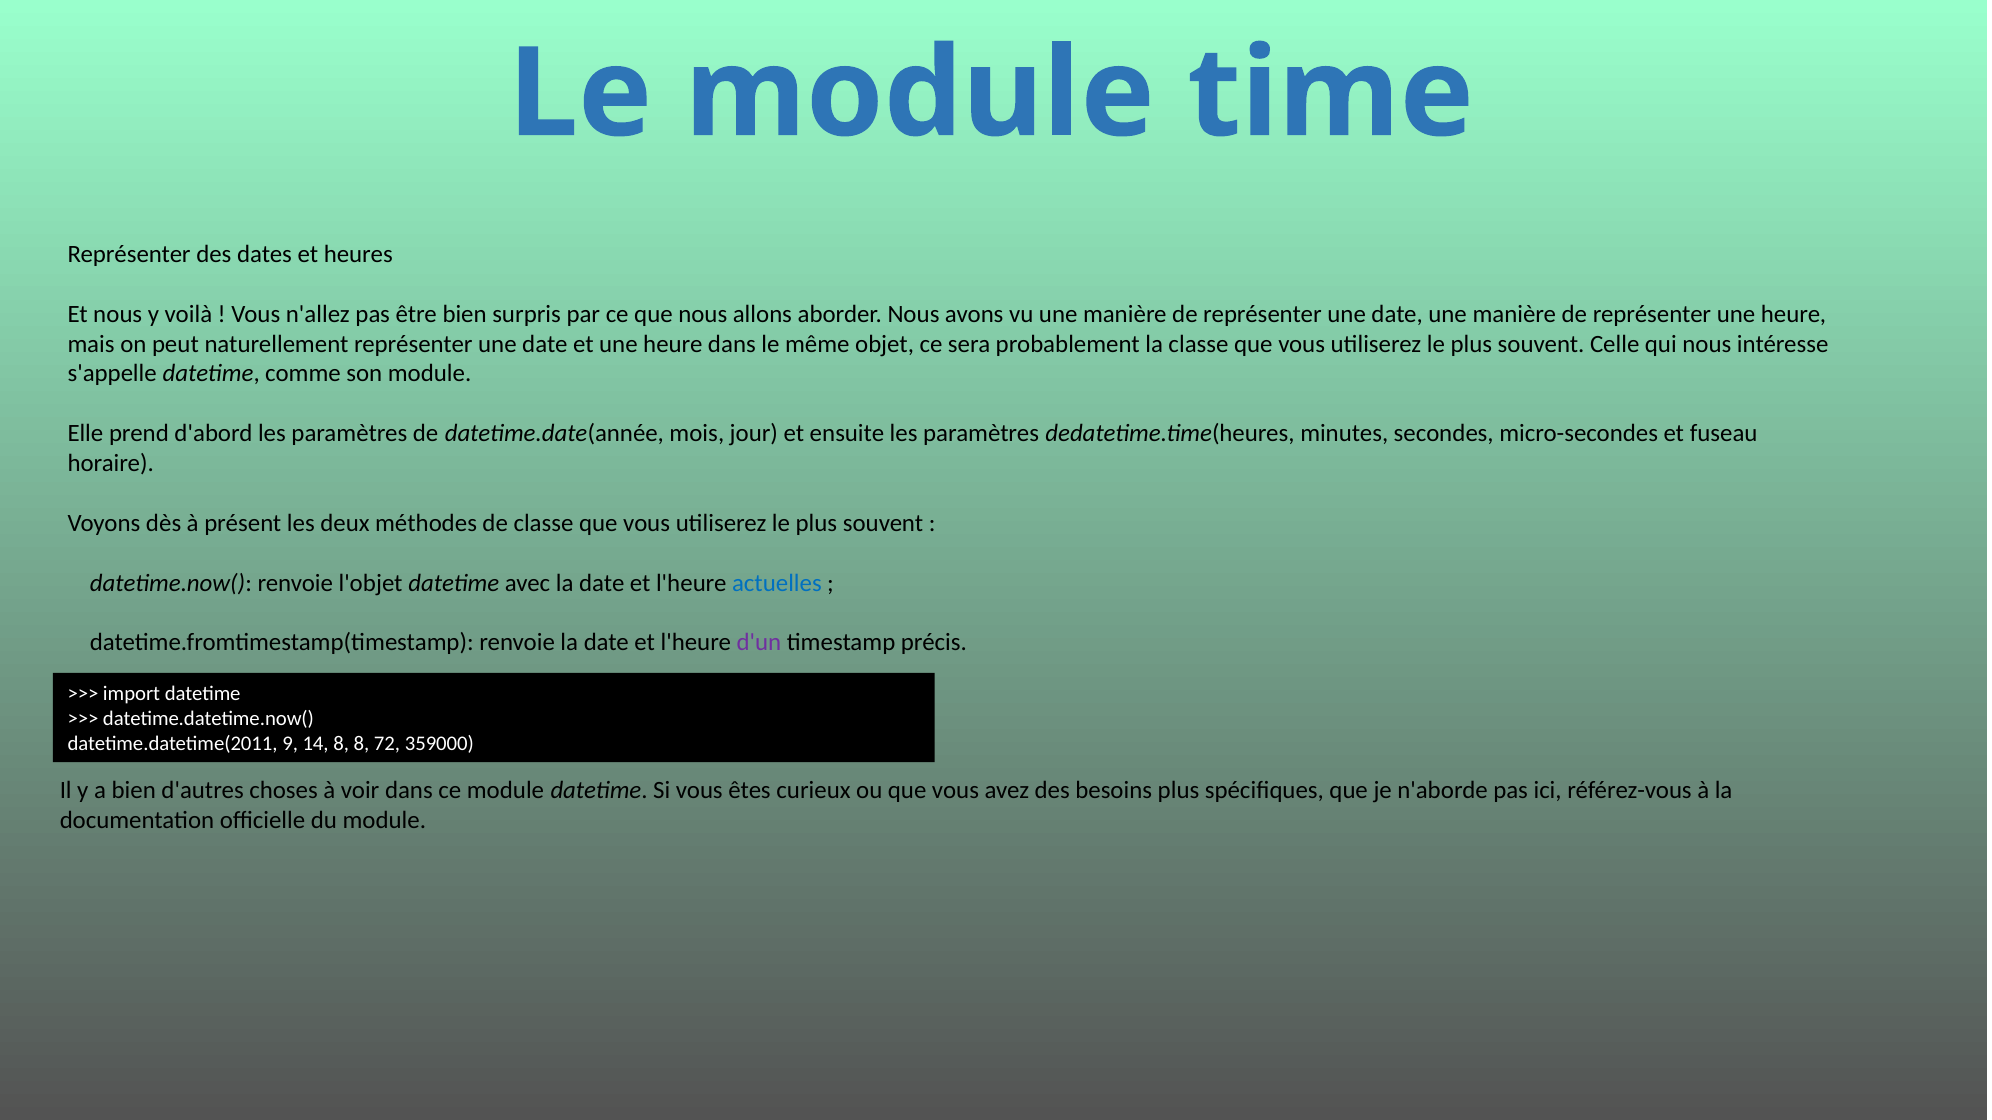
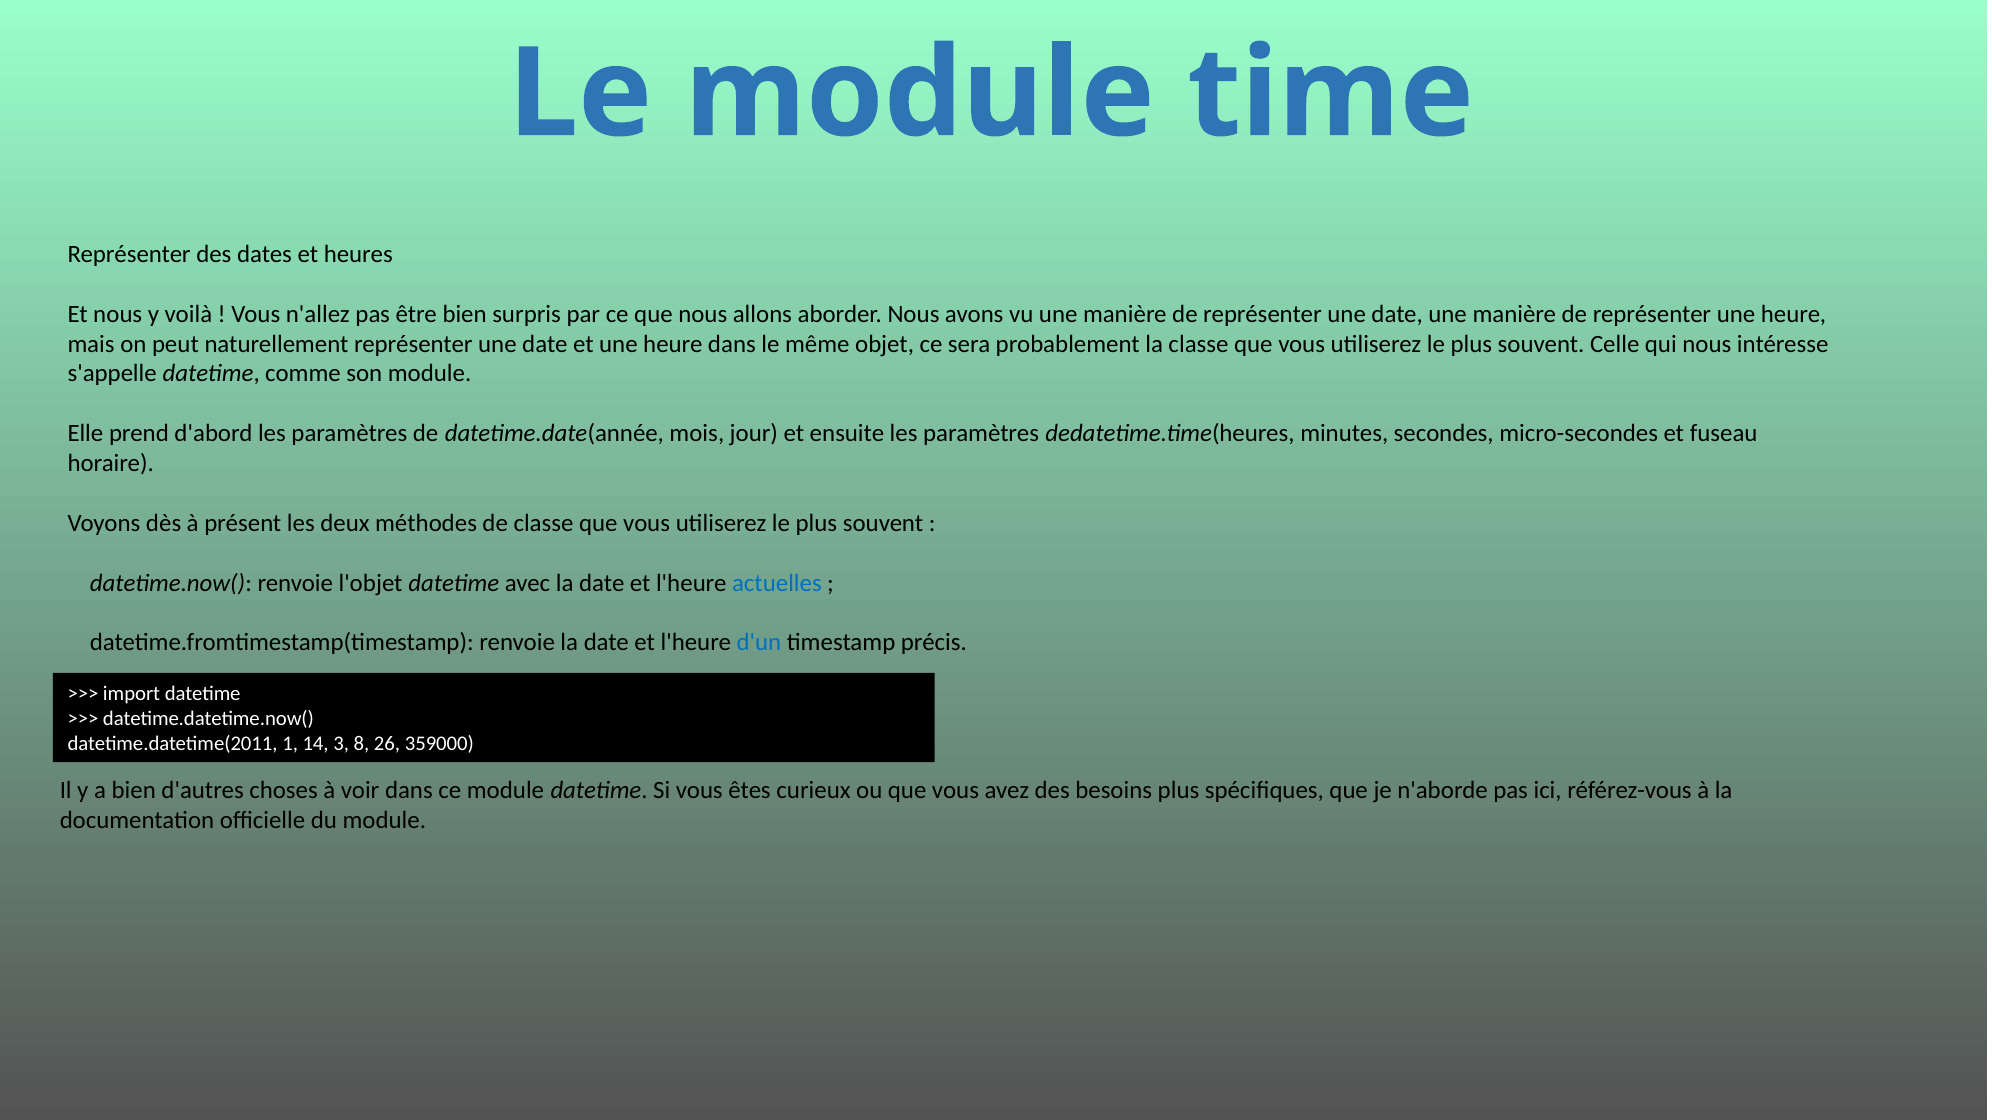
d'un colour: purple -> blue (759, 643)
9: 9 -> 1 (290, 744)
14 8: 8 -> 3 (341, 744)
72: 72 -> 26 (387, 744)
